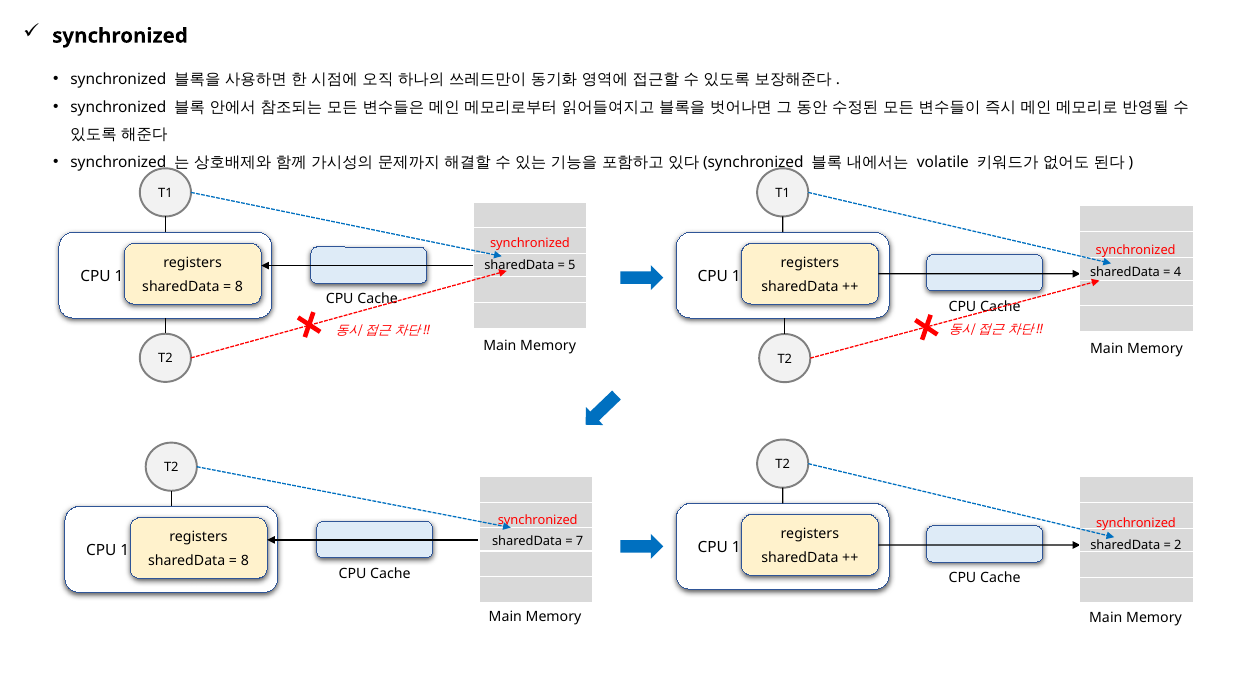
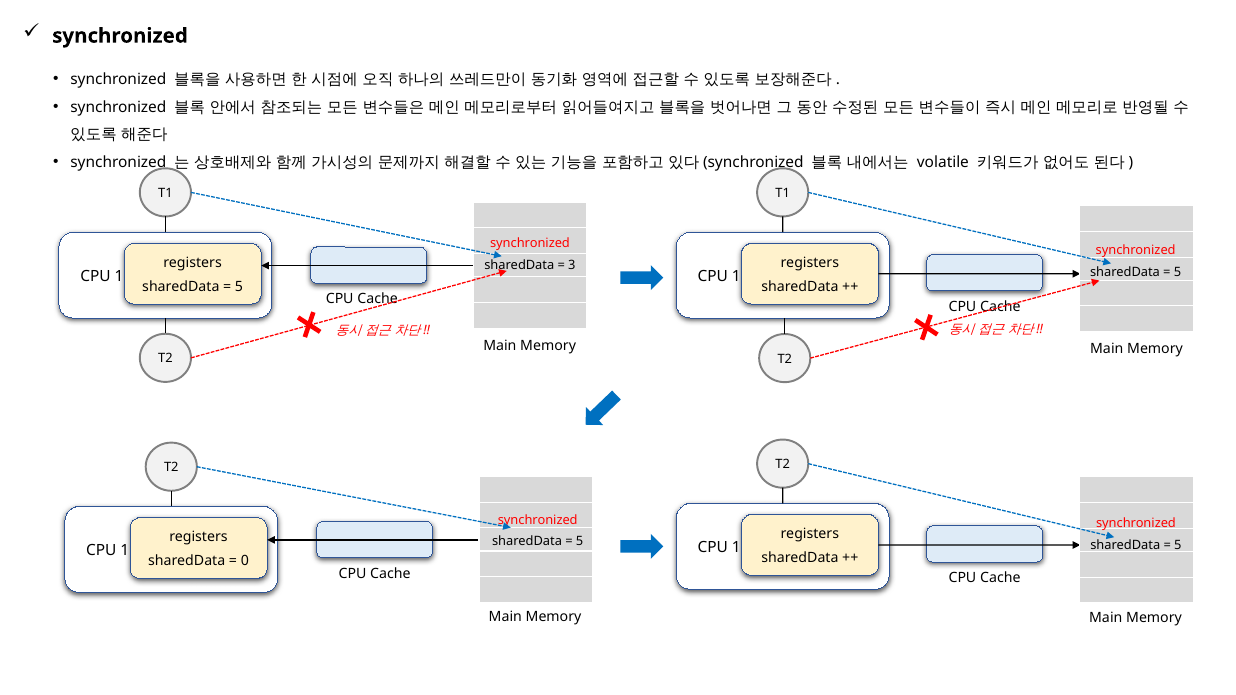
5: 5 -> 3 (572, 266)
4: 4 -> 5 (1178, 273)
8: 8 -> 5 (239, 286)
7: 7 -> 5 (580, 542)
2: 2 -> 5 (1178, 546)
8: 8 -> 0 (245, 561)
